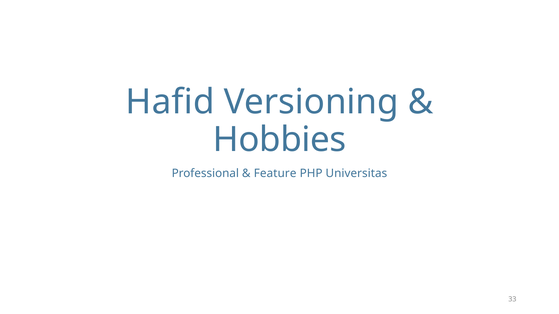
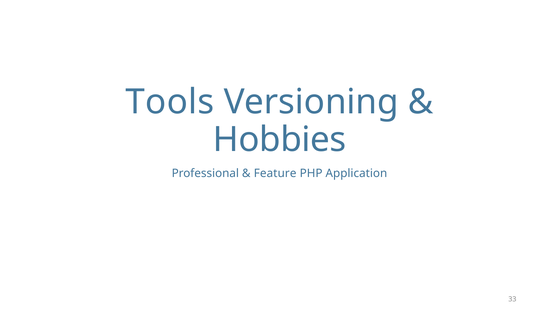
Hafid: Hafid -> Tools (170, 102)
Universitas: Universitas -> Application (356, 173)
